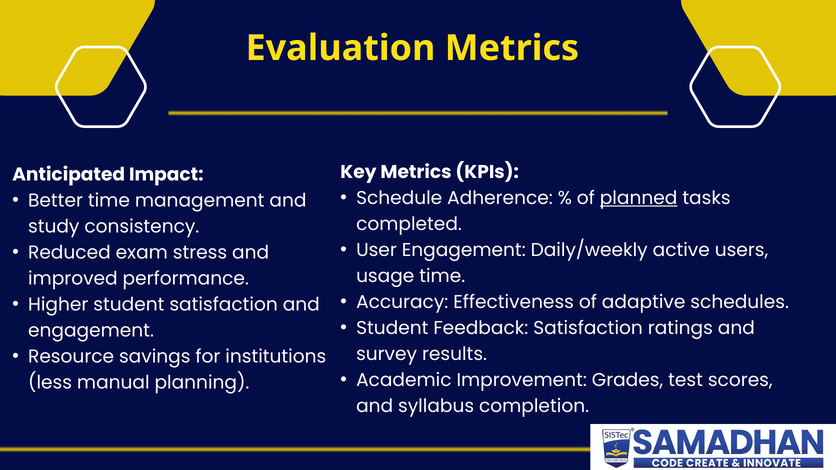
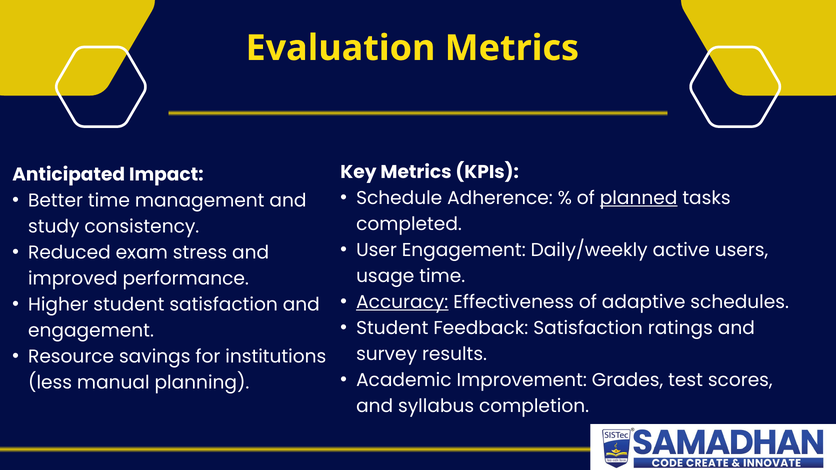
Accuracy underline: none -> present (402, 302)
